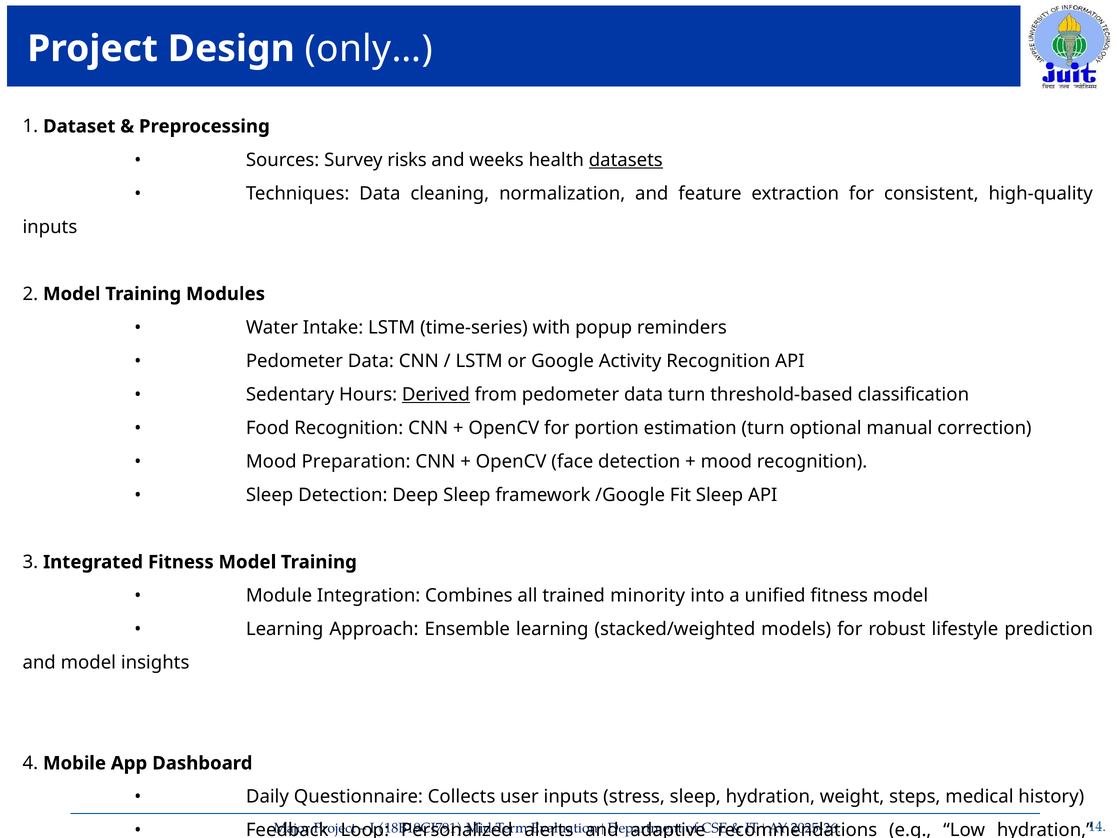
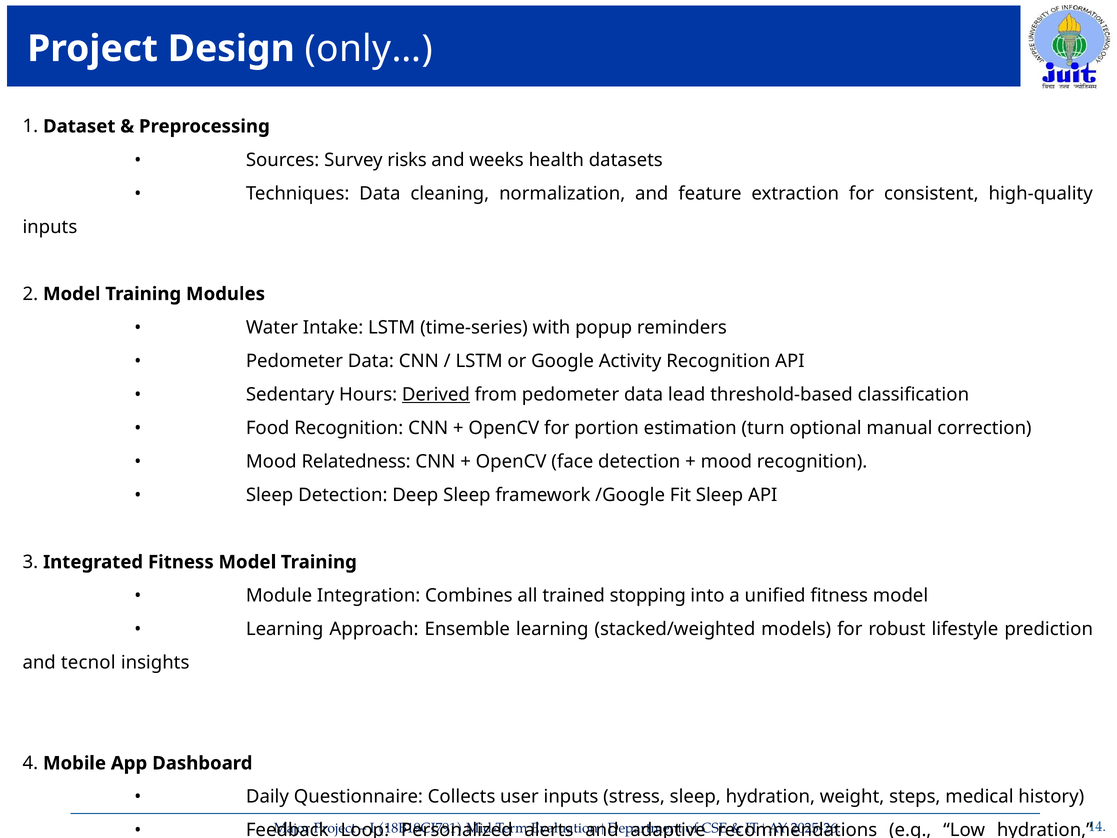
datasets underline: present -> none (626, 160)
data turn: turn -> lead (687, 394)
Preparation: Preparation -> Relatedness (356, 461)
minority: minority -> stopping (648, 595)
and model: model -> tecnol (88, 662)
